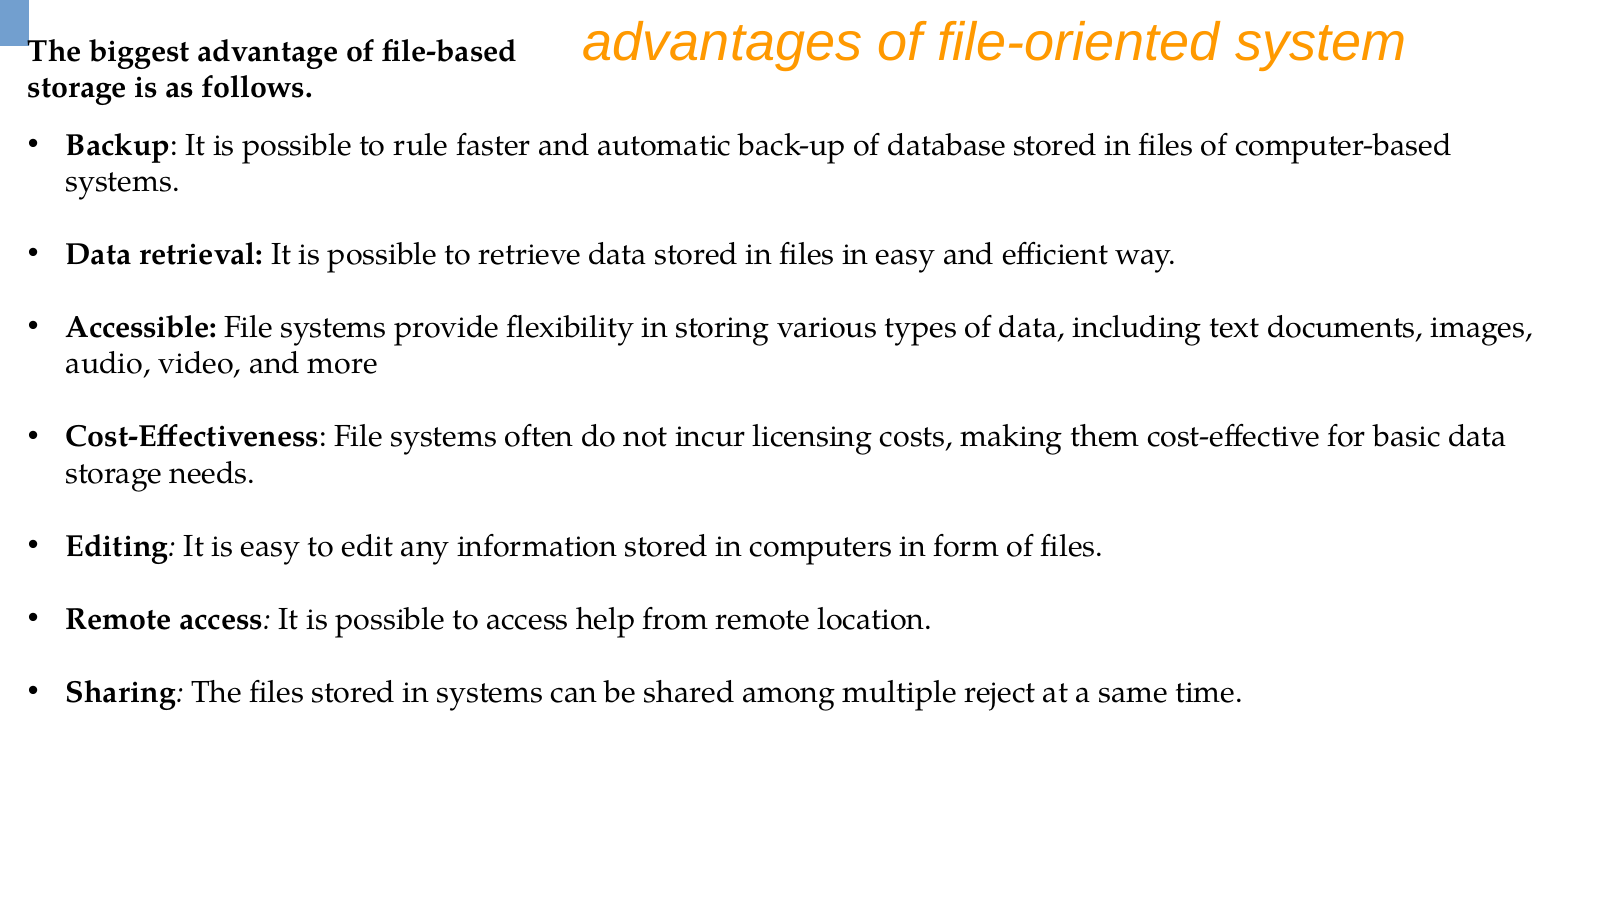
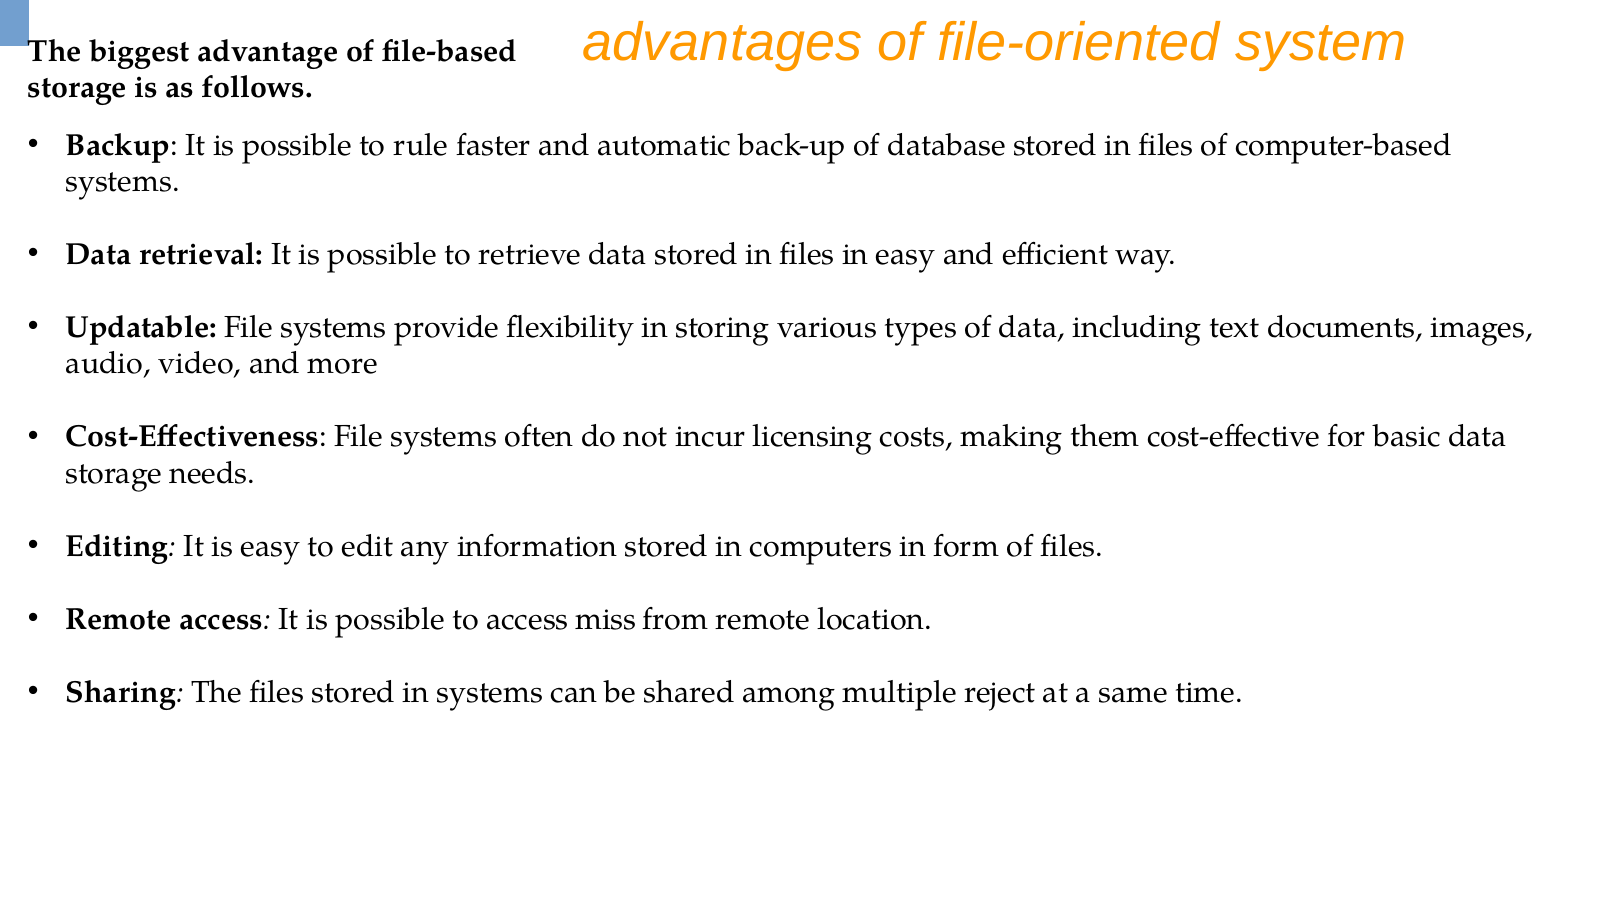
Accessible: Accessible -> Updatable (141, 327)
help: help -> miss (606, 619)
